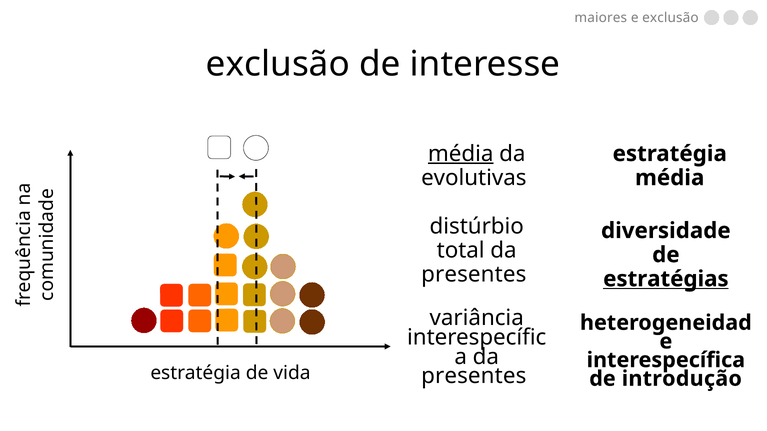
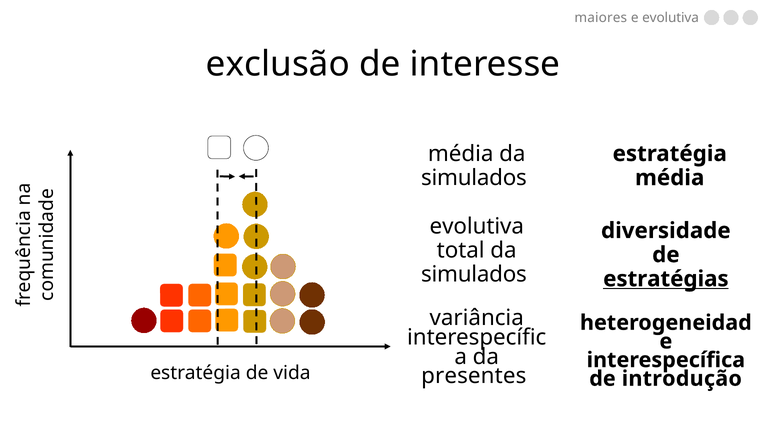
e exclusão: exclusão -> evolutiva (671, 18)
média underline: present -> none (461, 154)
evolutivas: evolutivas -> simulados (474, 178)
distúrbio: distúrbio -> evolutiva (477, 227)
presentes: presentes -> simulados (474, 275)
